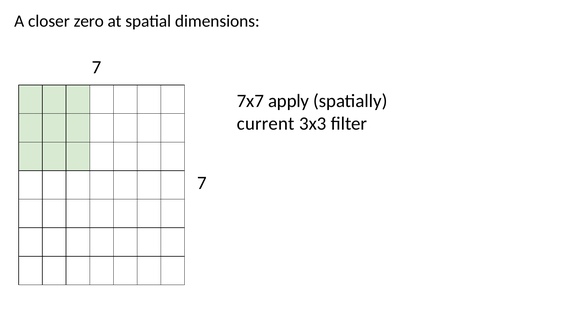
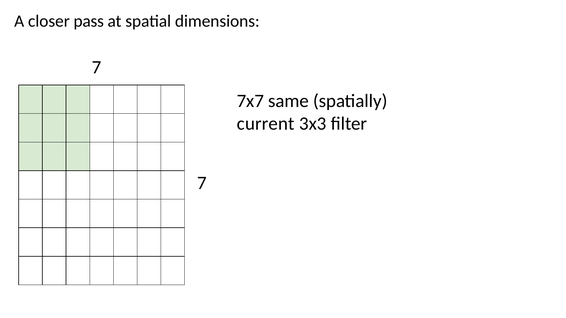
zero: zero -> pass (89, 21)
apply: apply -> same (289, 101)
